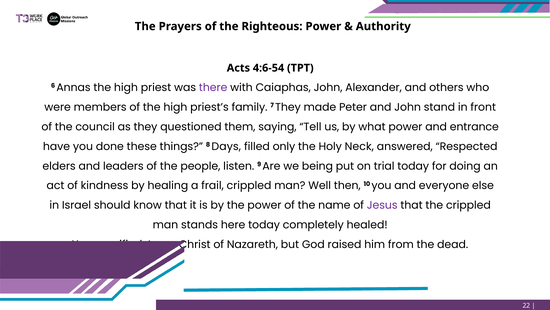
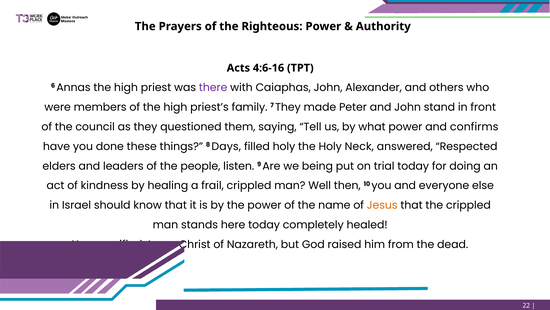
4:6-54: 4:6-54 -> 4:6-16 (269, 68)
entrance: entrance -> confirms (474, 127)
filled only: only -> holy (284, 146)
Jesus colour: purple -> orange (382, 205)
